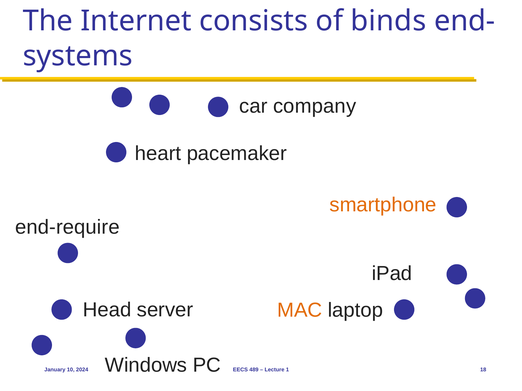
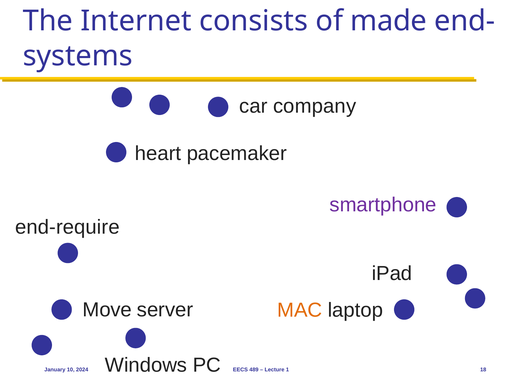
binds: binds -> made (389, 21)
smartphone colour: orange -> purple (383, 205)
Head: Head -> Move (107, 310)
